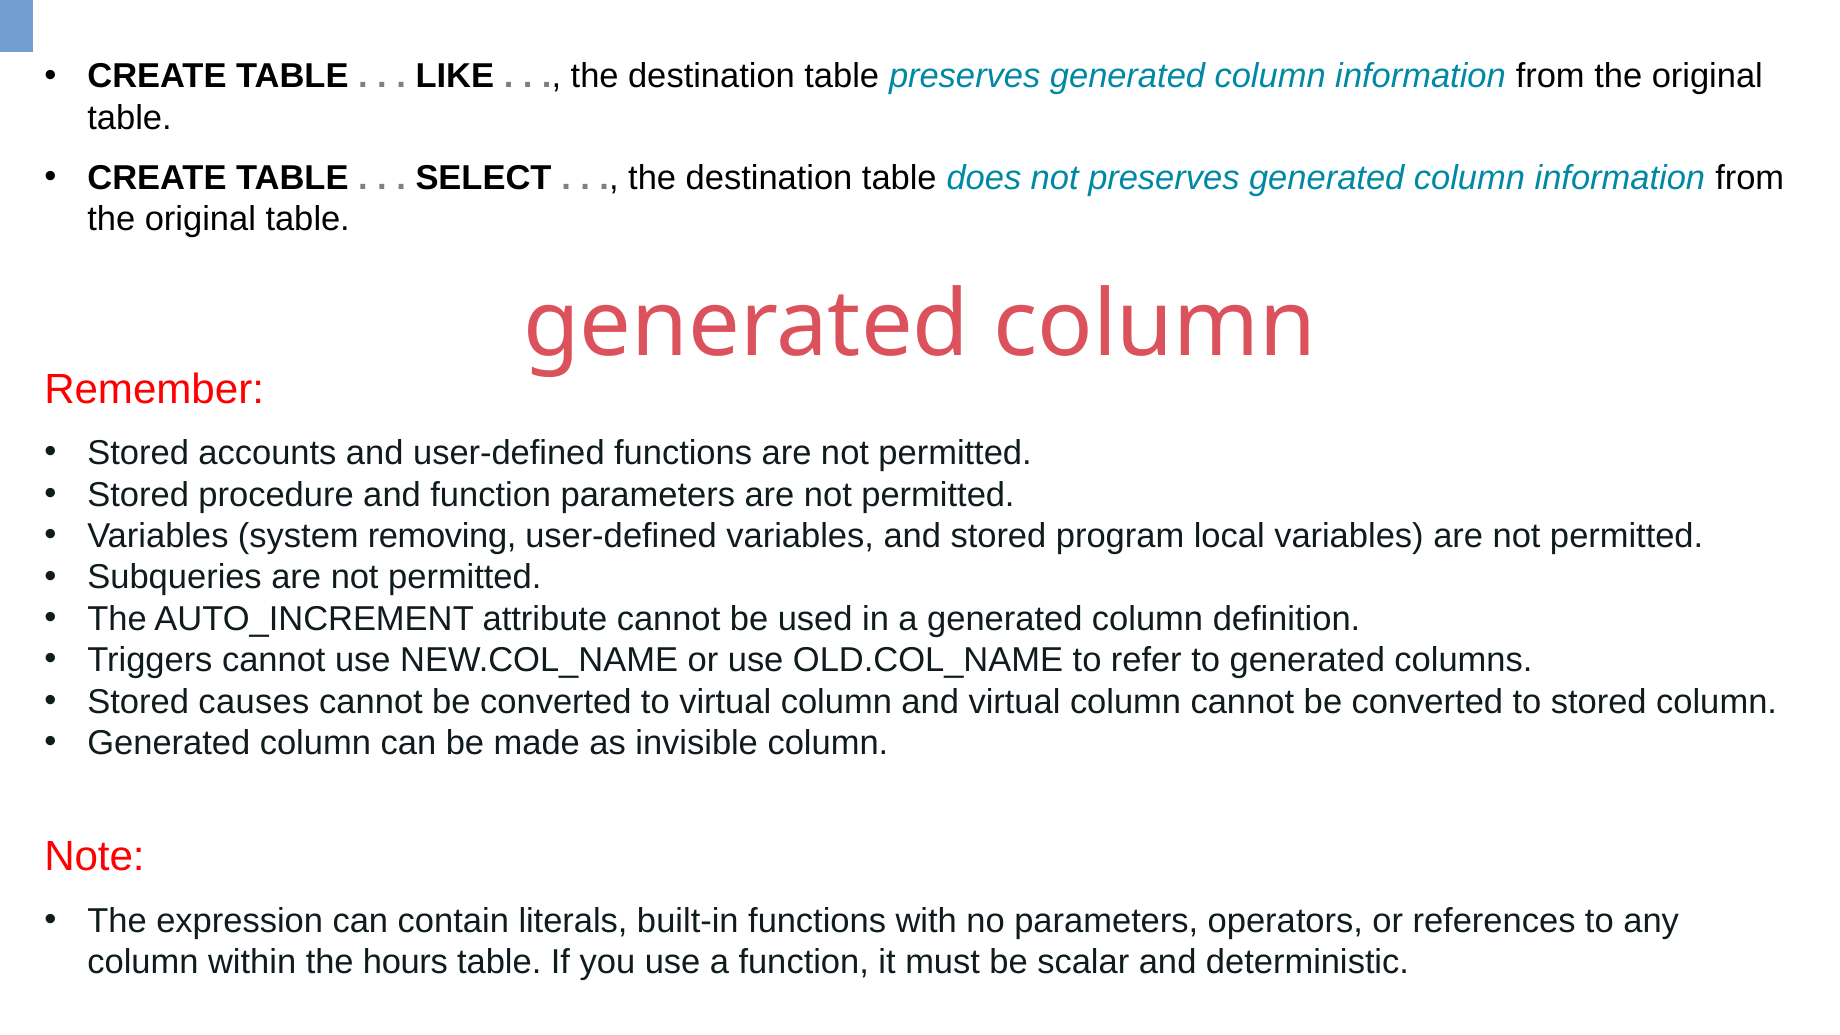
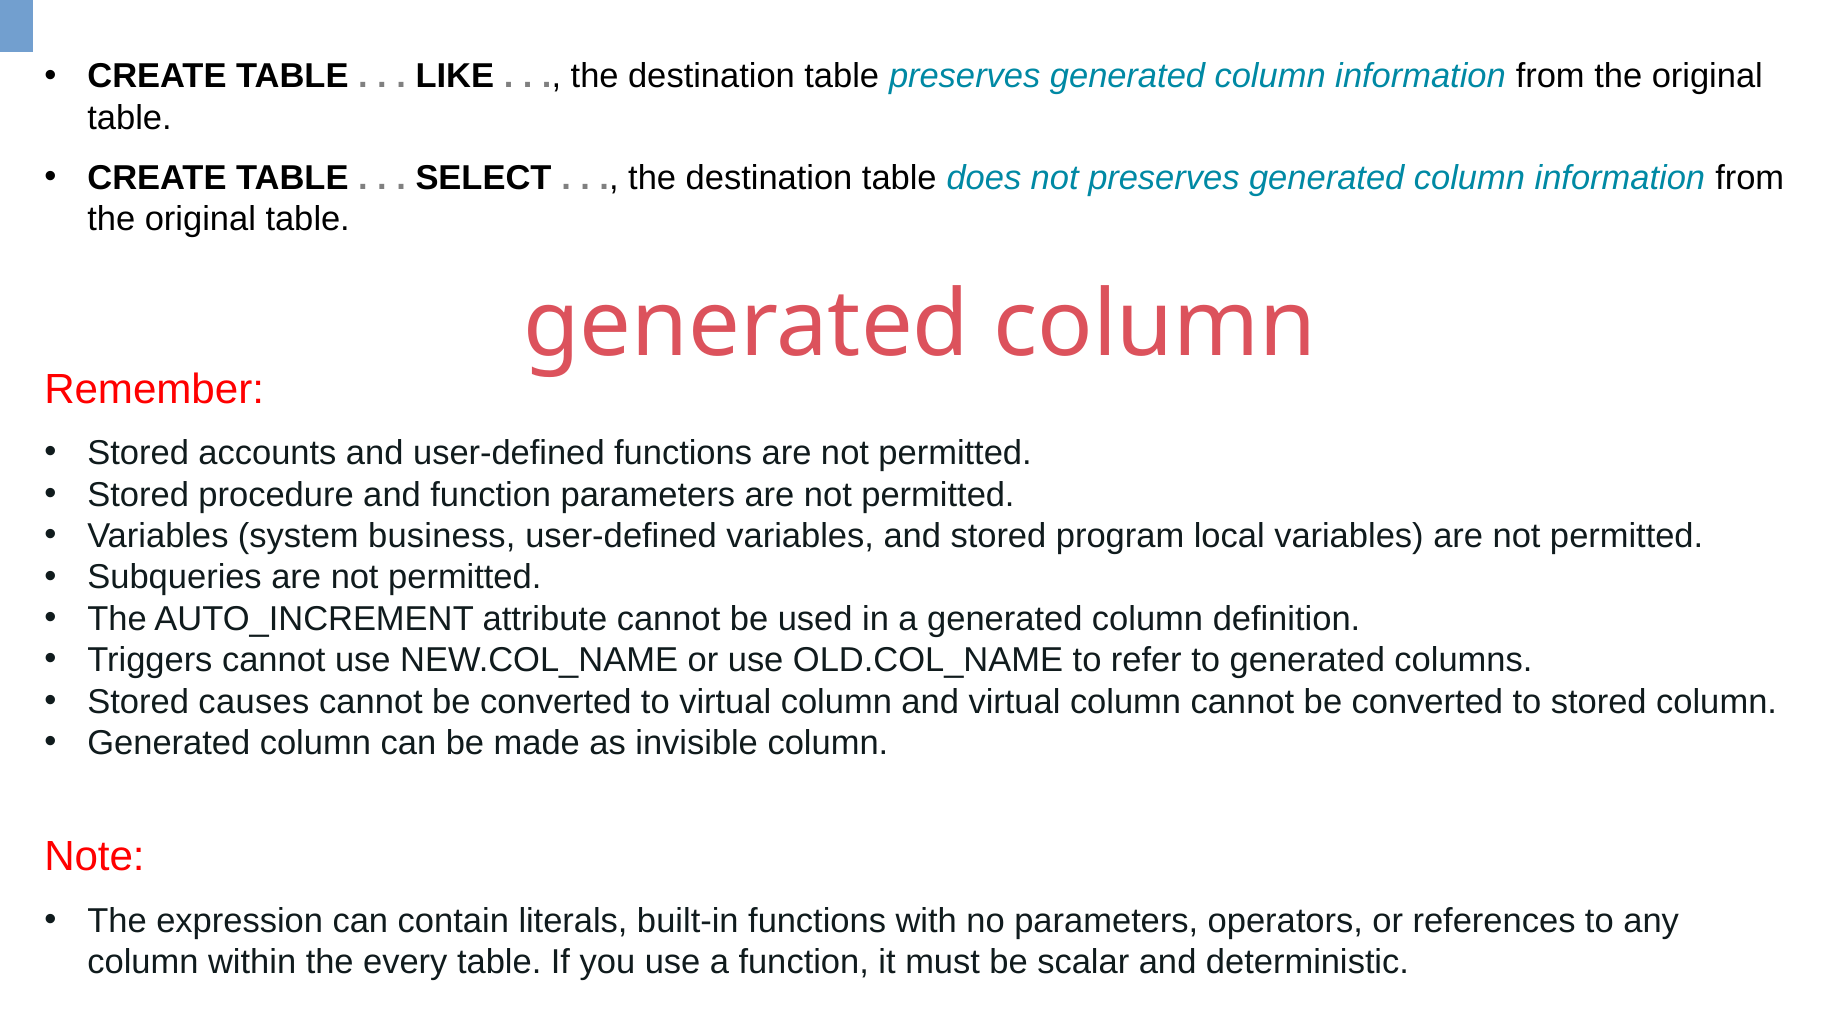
removing: removing -> business (442, 536)
hours: hours -> every (405, 962)
